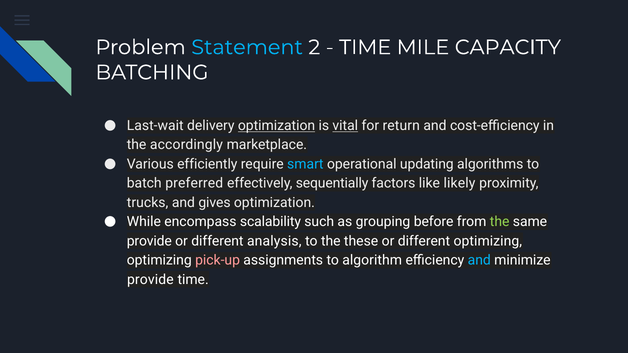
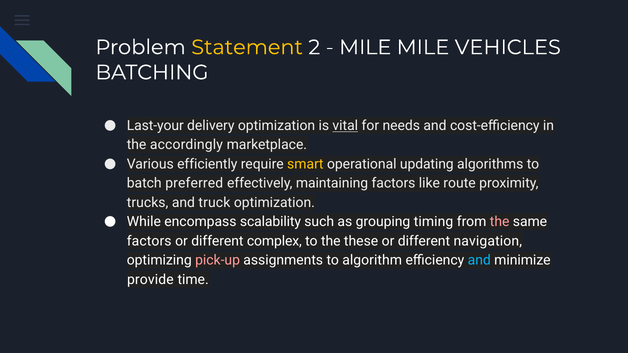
Statement colour: light blue -> yellow (247, 47)
TIME: TIME -> MILE (365, 47)
CAPACITY: CAPACITY -> VEHICLES (508, 47)
Last-wait: Last-wait -> Last-your (155, 126)
optimization underline: present -> none (277, 126)
return: return -> needs (401, 126)
smart colour: light blue -> yellow (305, 164)
sequentially: sequentially -> maintaining (332, 183)
likely: likely -> route (460, 183)
gives: gives -> truck (214, 203)
before: before -> timing (434, 222)
the colour: light green -> pink (500, 222)
provide: provide -> factors (149, 241)
analysis: analysis -> complex (274, 241)
different optimizing: optimizing -> navigation (488, 241)
